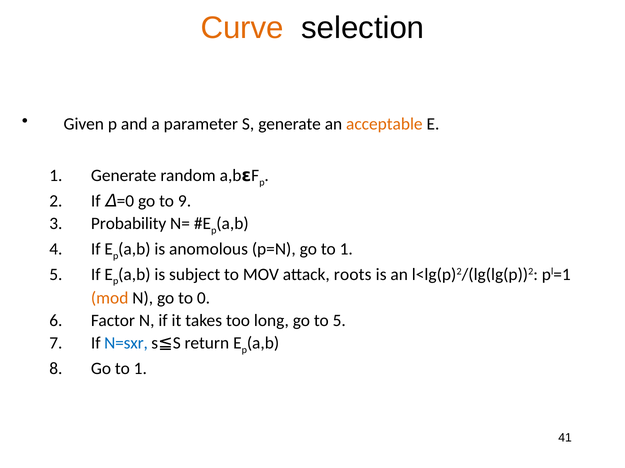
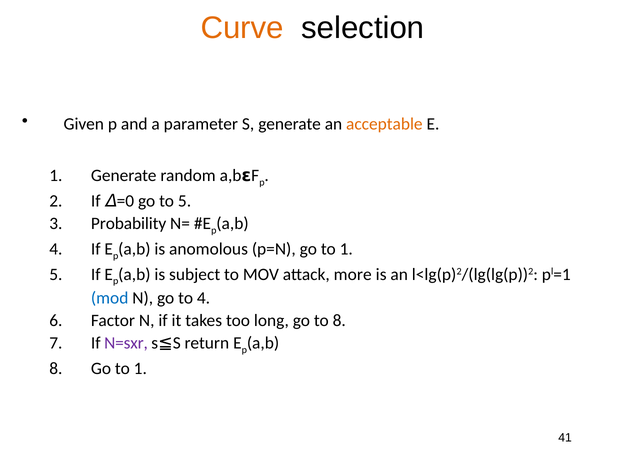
to 9: 9 -> 5 (185, 201)
roots: roots -> more (353, 275)
mod colour: orange -> blue (110, 299)
to 0: 0 -> 4 (204, 299)
to 5: 5 -> 8 (339, 321)
N=sxr colour: blue -> purple (126, 344)
